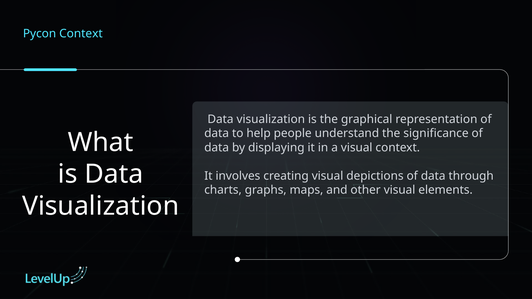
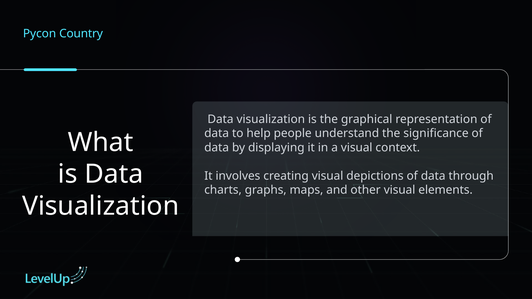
Pycon Context: Context -> Country (81, 34)
